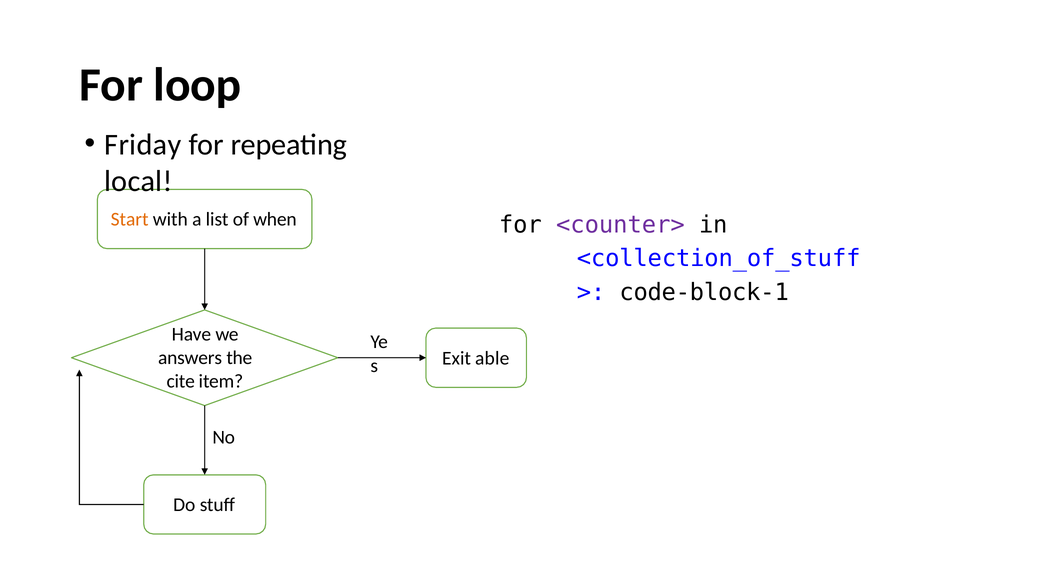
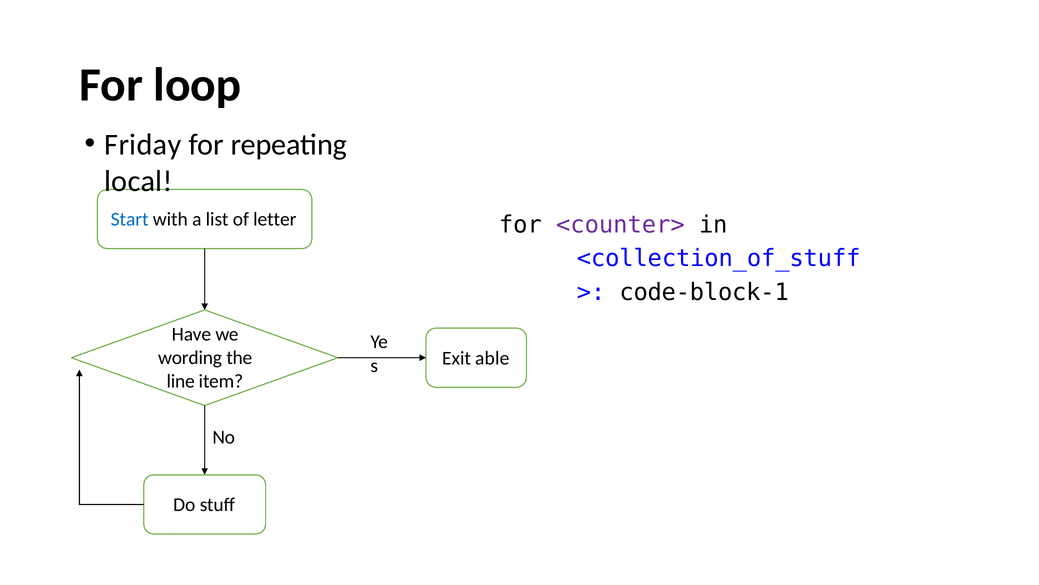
Start colour: orange -> blue (130, 219)
when: when -> letter (275, 219)
answers: answers -> wording (190, 357)
cite: cite -> line (181, 381)
